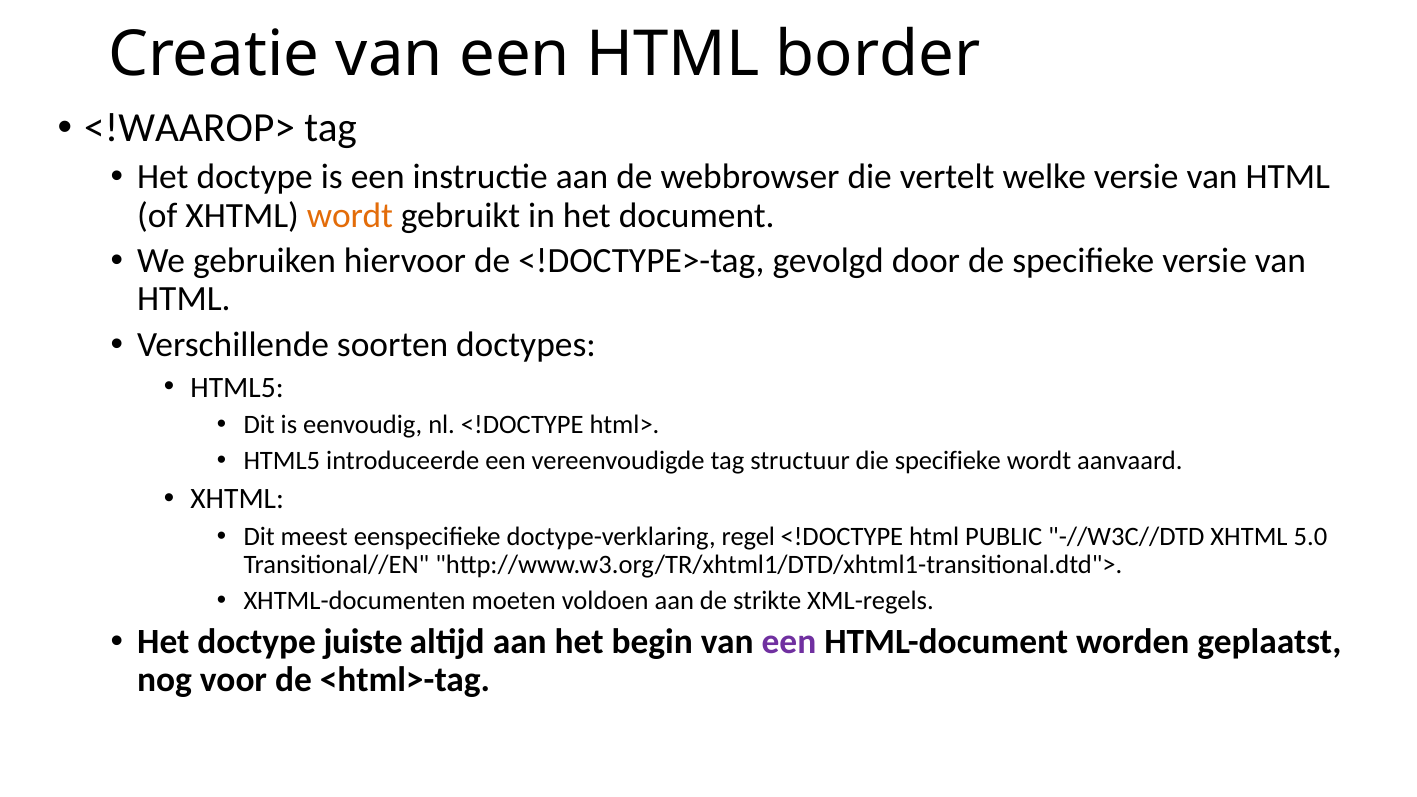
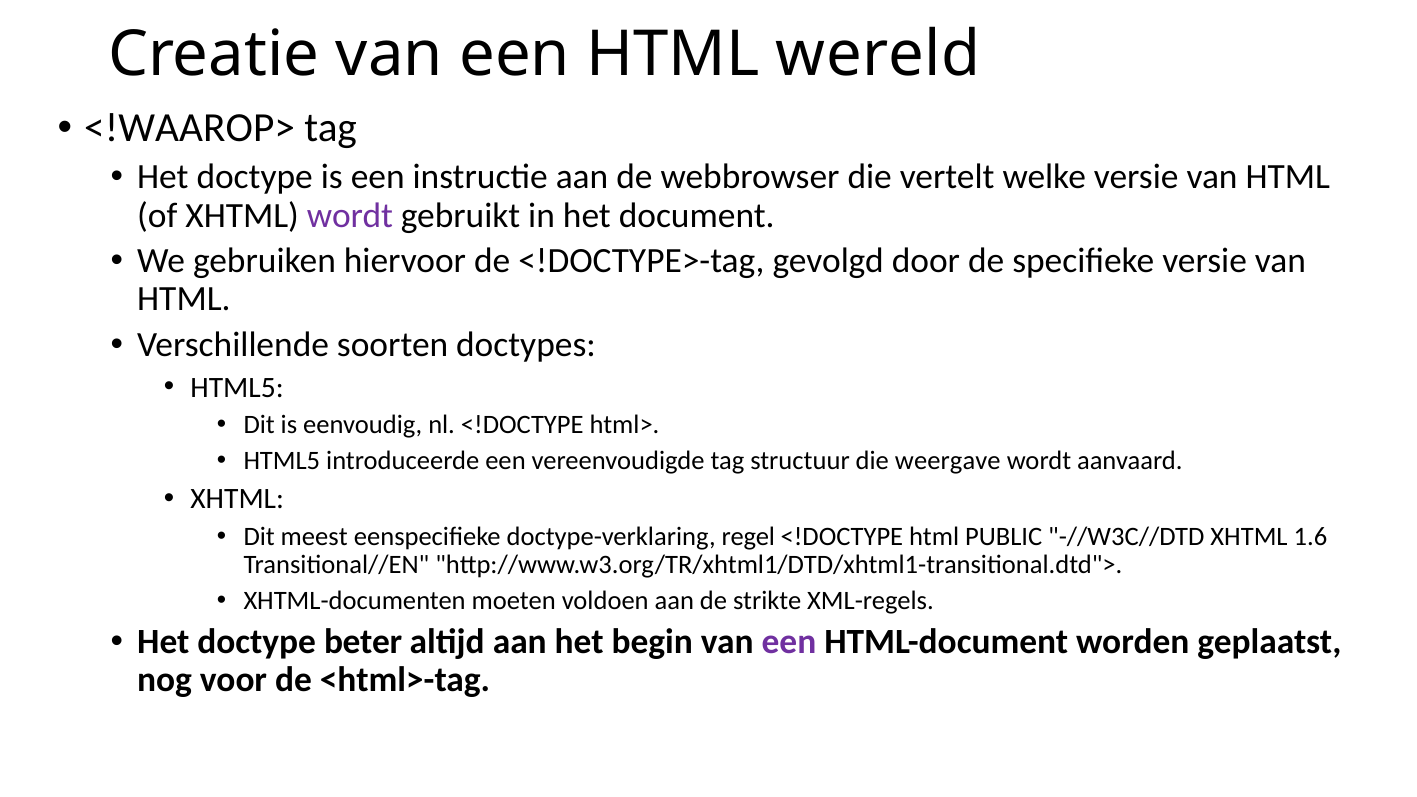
border: border -> wereld (878, 54)
wordt colour: orange -> purple (350, 215)
die specifieke: specifieke -> weergave (948, 461)
5.0: 5.0 -> 1.6 (1310, 536)
juiste: juiste -> beter (363, 642)
